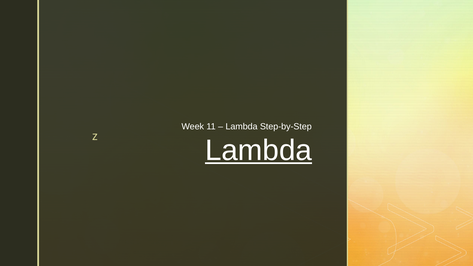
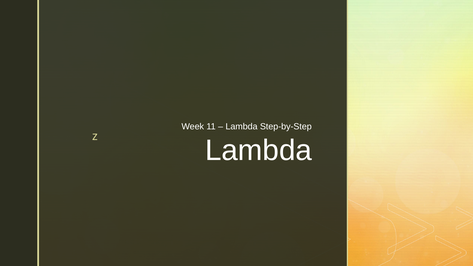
Lambda underline: present -> none (258, 151)
